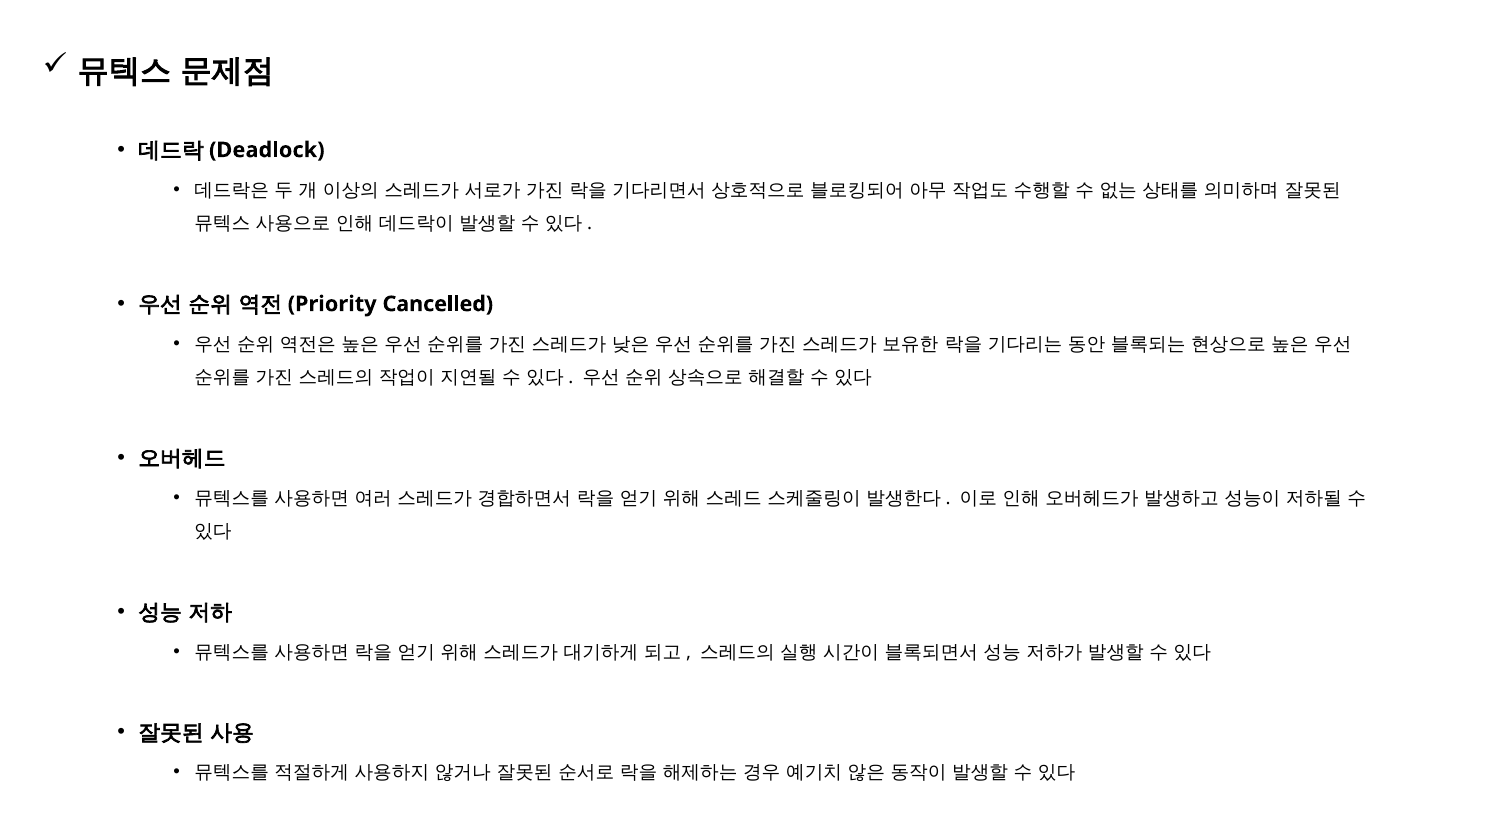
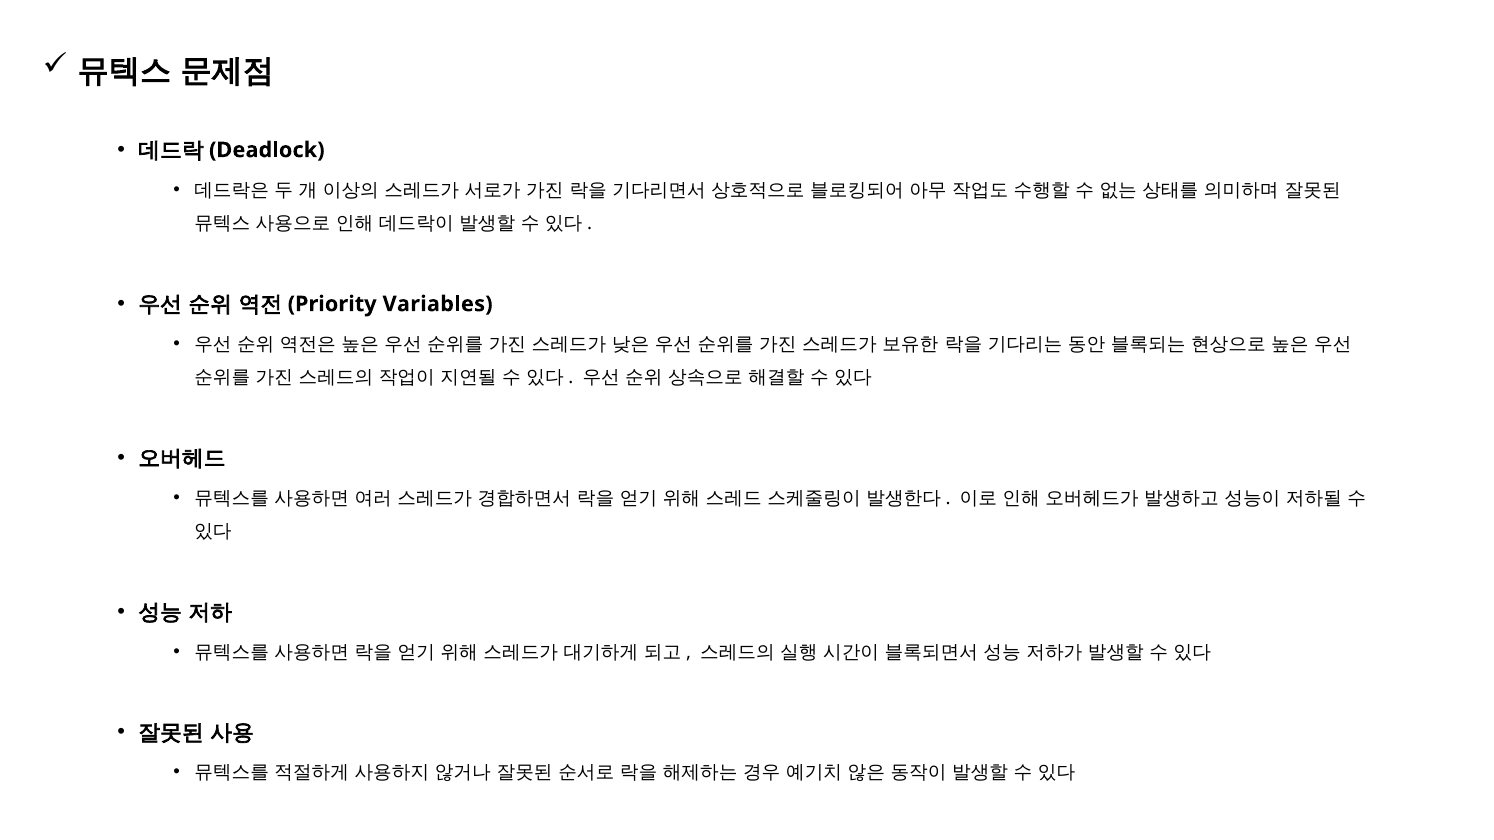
Cancelled: Cancelled -> Variables (438, 304)
